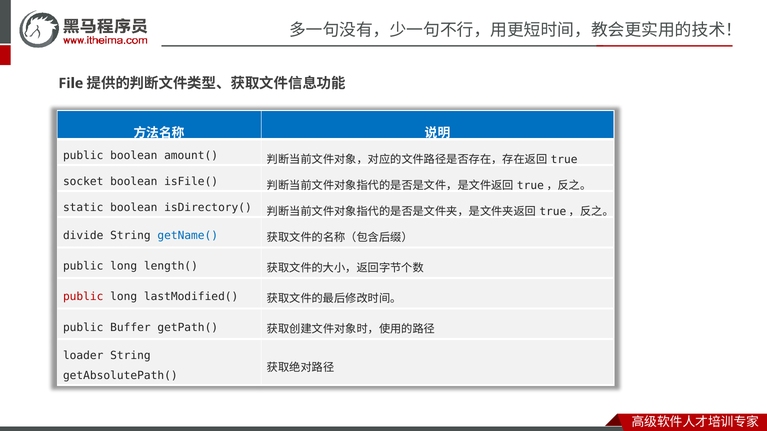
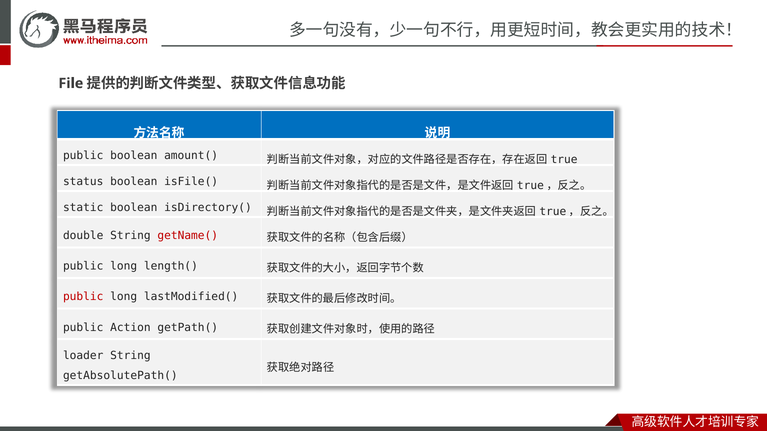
socket: socket -> status (83, 182)
divide: divide -> double (83, 236)
getName( colour: blue -> red (188, 236)
Buffer: Buffer -> Action (130, 328)
